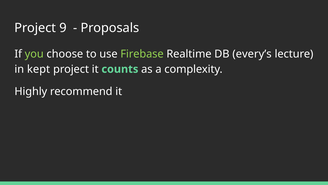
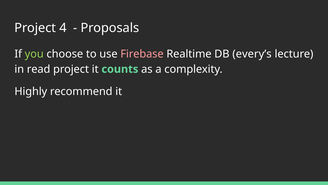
9: 9 -> 4 (63, 28)
Firebase colour: light green -> pink (142, 54)
kept: kept -> read (39, 69)
